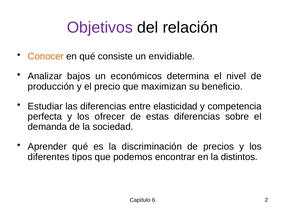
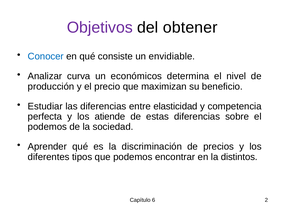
relación: relación -> obtener (190, 27)
Conocer colour: orange -> blue (46, 56)
bajos: bajos -> curva (79, 76)
ofrecer: ofrecer -> atiende (110, 116)
demanda: demanda -> podemos (47, 127)
